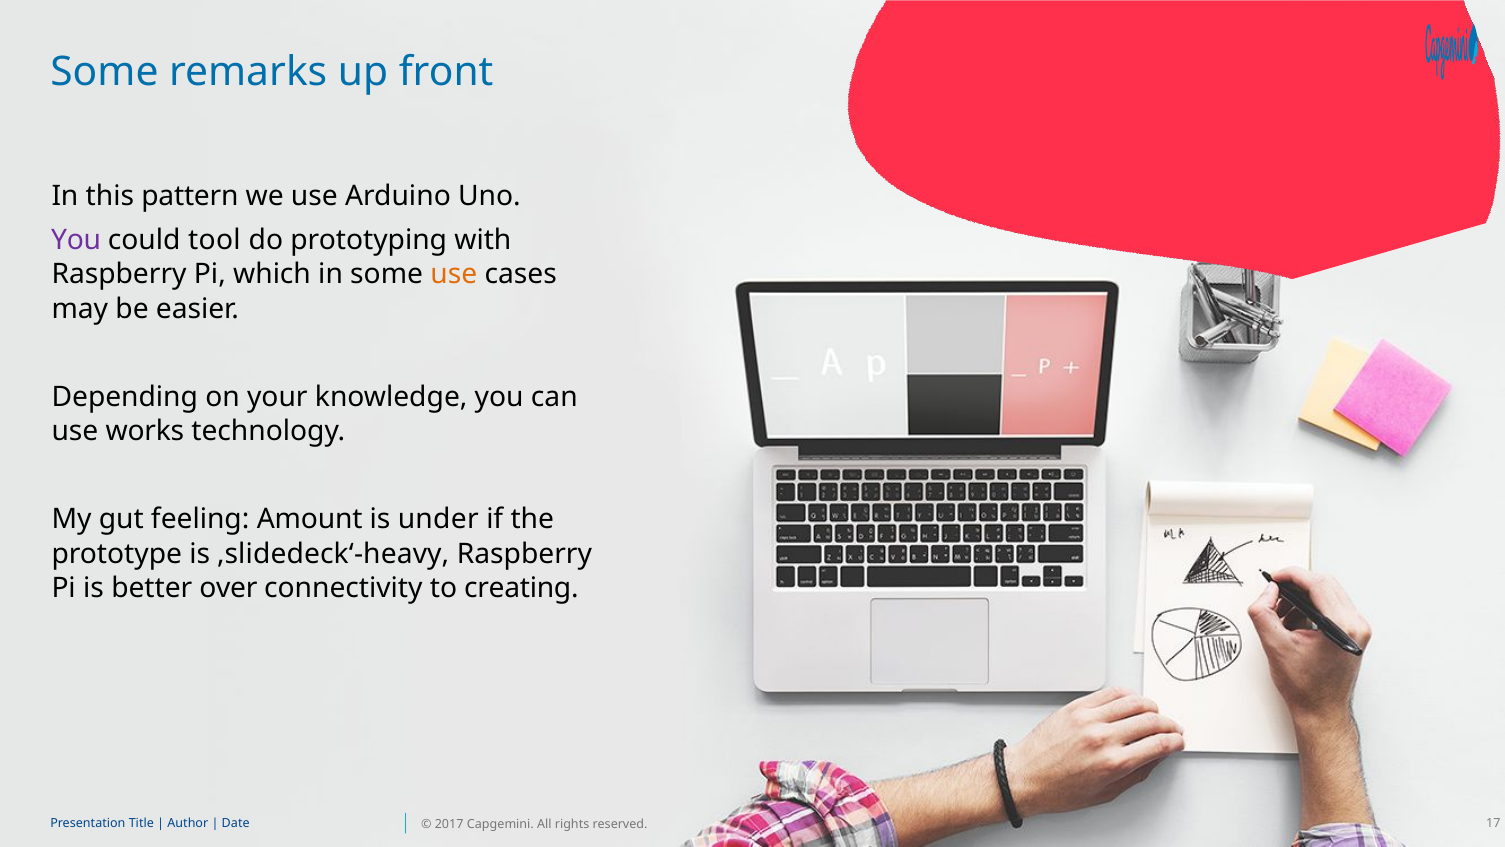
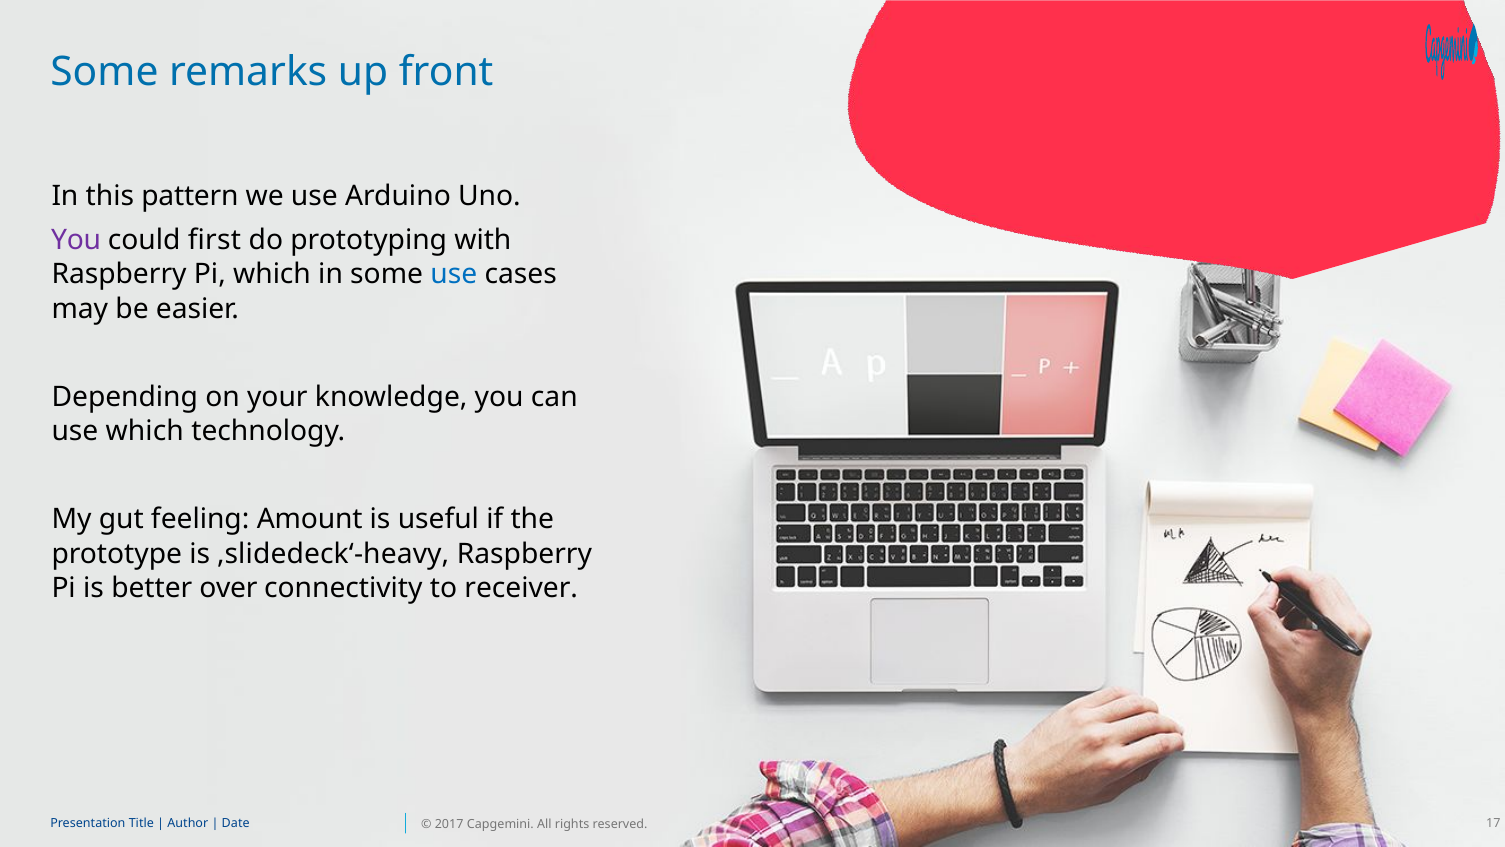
tool: tool -> first (214, 240)
use colour: orange -> blue (454, 274)
use works: works -> which (145, 431)
under: under -> useful (438, 519)
creating: creating -> receiver (521, 588)
